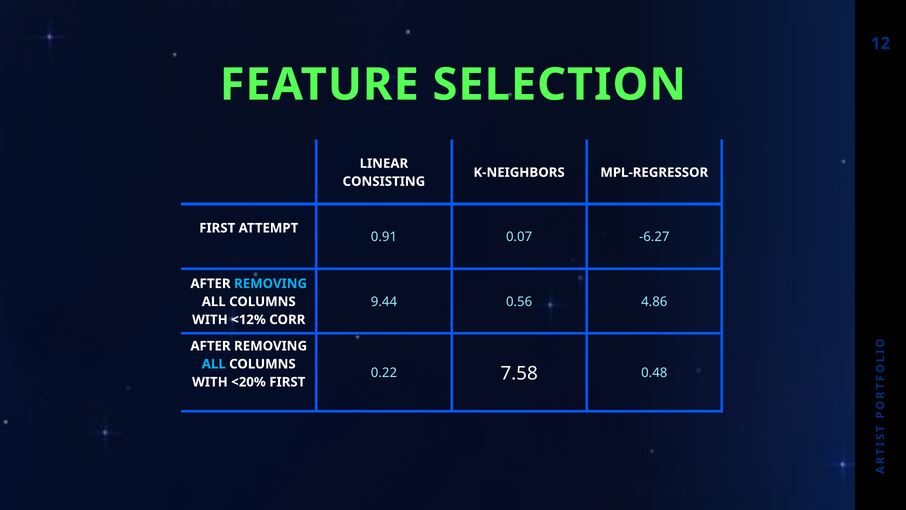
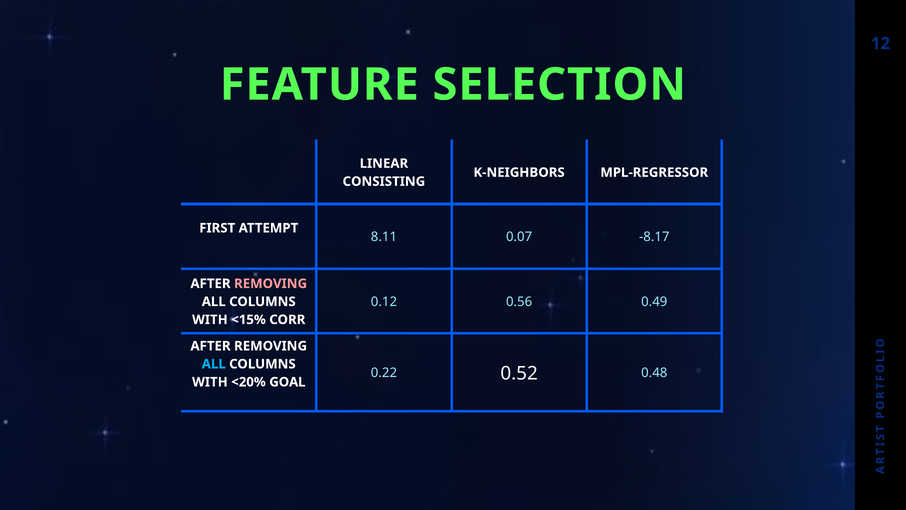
0.91: 0.91 -> 8.11 (384, 237)
-6.27: -6.27 -> -8.17 (654, 237)
REMOVING colour: light blue -> pink (271, 283)
9.44: 9.44 -> 0.12 (384, 301)
4.86: 4.86 -> 0.49 (654, 301)
<12%: <12% -> <15% (249, 319)
7.58: 7.58 -> 0.52 (519, 373)
<20% FIRST: FIRST -> GOAL (287, 382)
